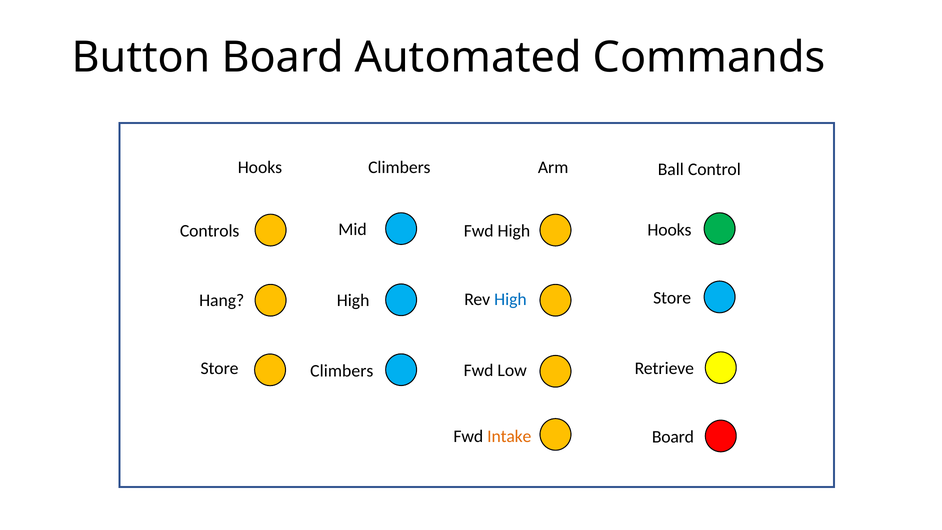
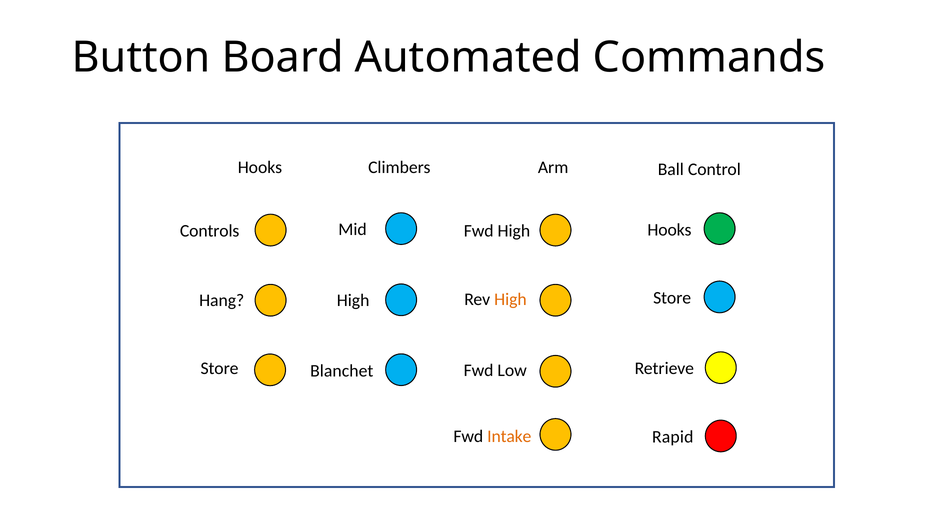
High colour: blue -> orange (510, 299)
Climbers: Climbers -> Blanchet (342, 371)
Board: Board -> Rapid (673, 437)
